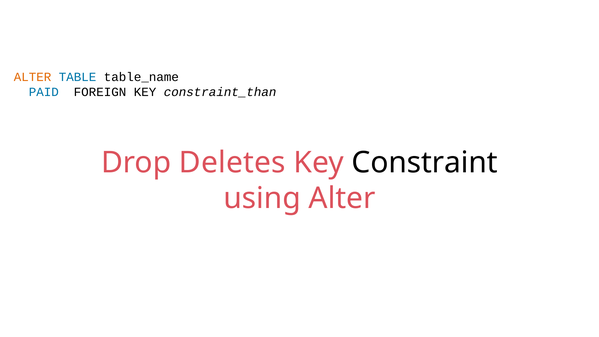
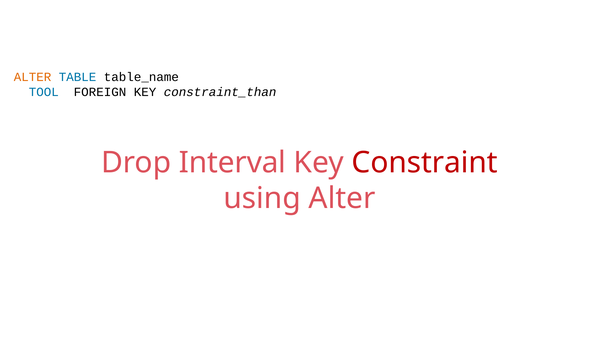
PAID: PAID -> TOOL (44, 92)
Deletes: Deletes -> Interval (232, 162)
Constraint colour: black -> red (425, 162)
